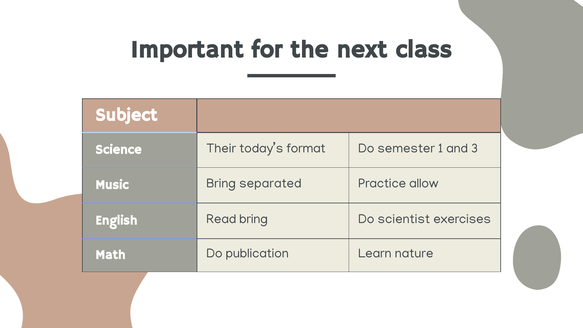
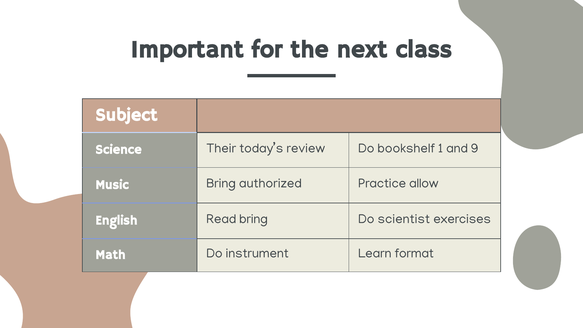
format: format -> review (306, 148)
semester: semester -> bookshelf (406, 148)
3: 3 -> 9 (475, 148)
separated: separated -> authorized (270, 183)
publication: publication -> instrument (257, 253)
nature: nature -> format (414, 253)
